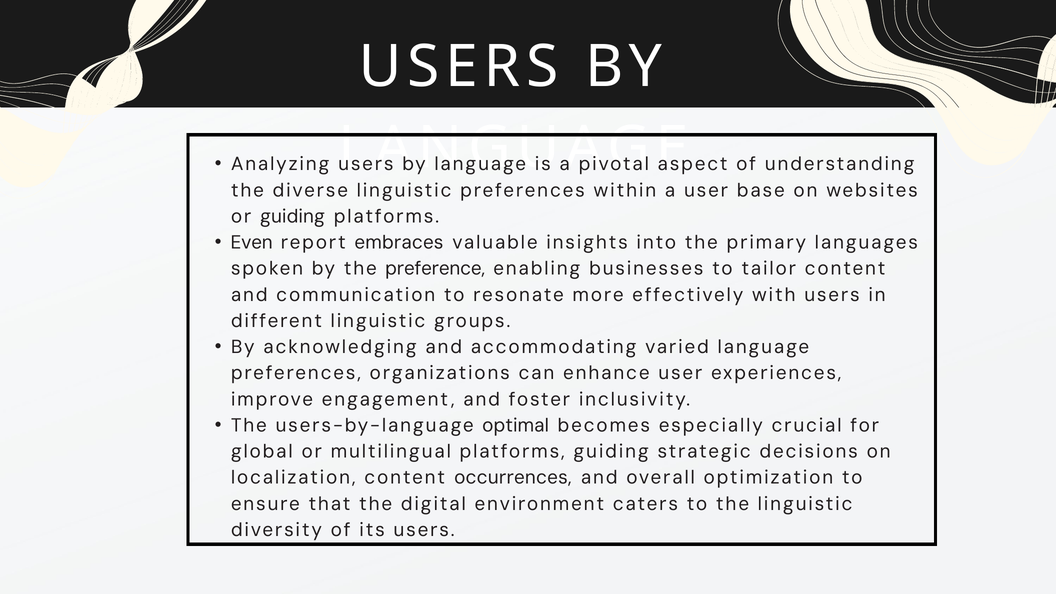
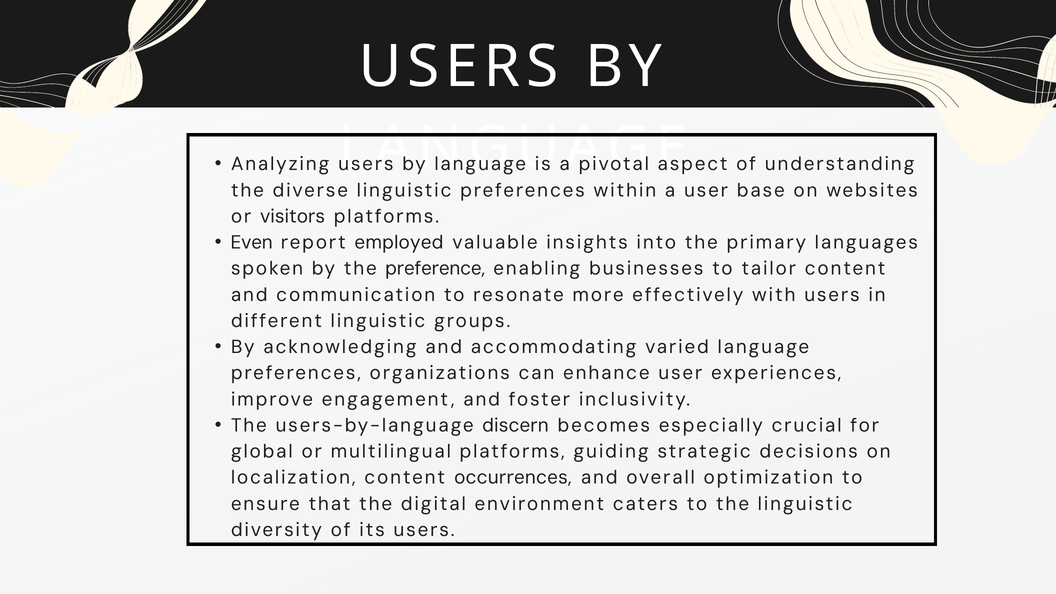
or guiding: guiding -> visitors (293, 216)
embraces: embraces -> employed (399, 243)
optimal: optimal -> discern (516, 425)
